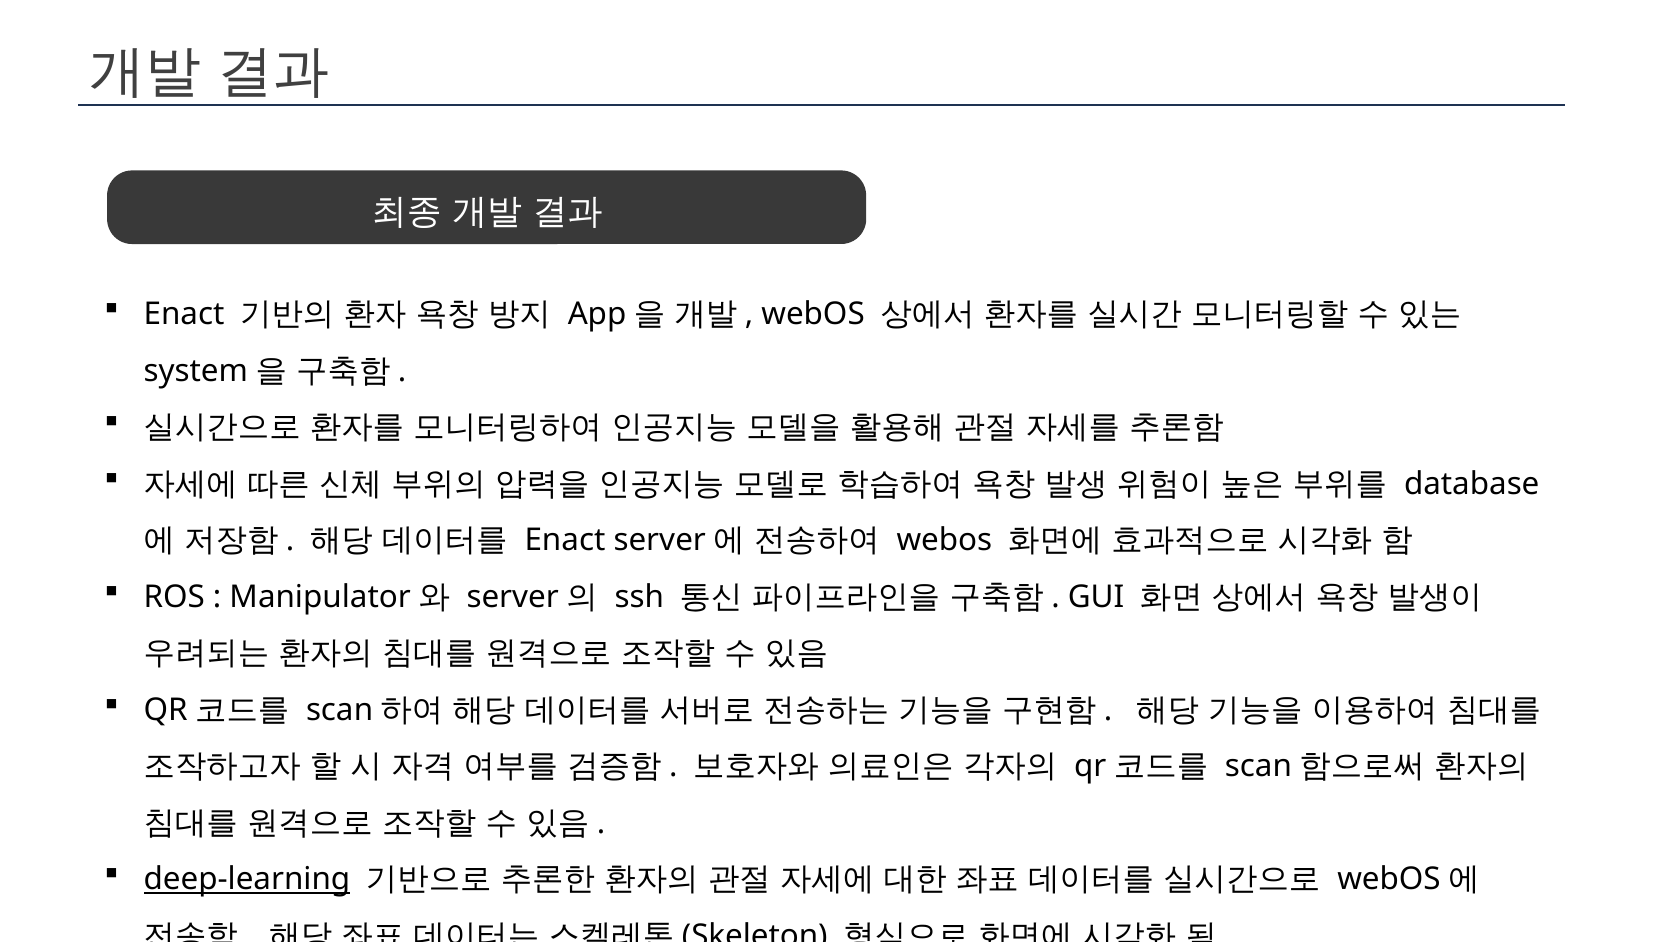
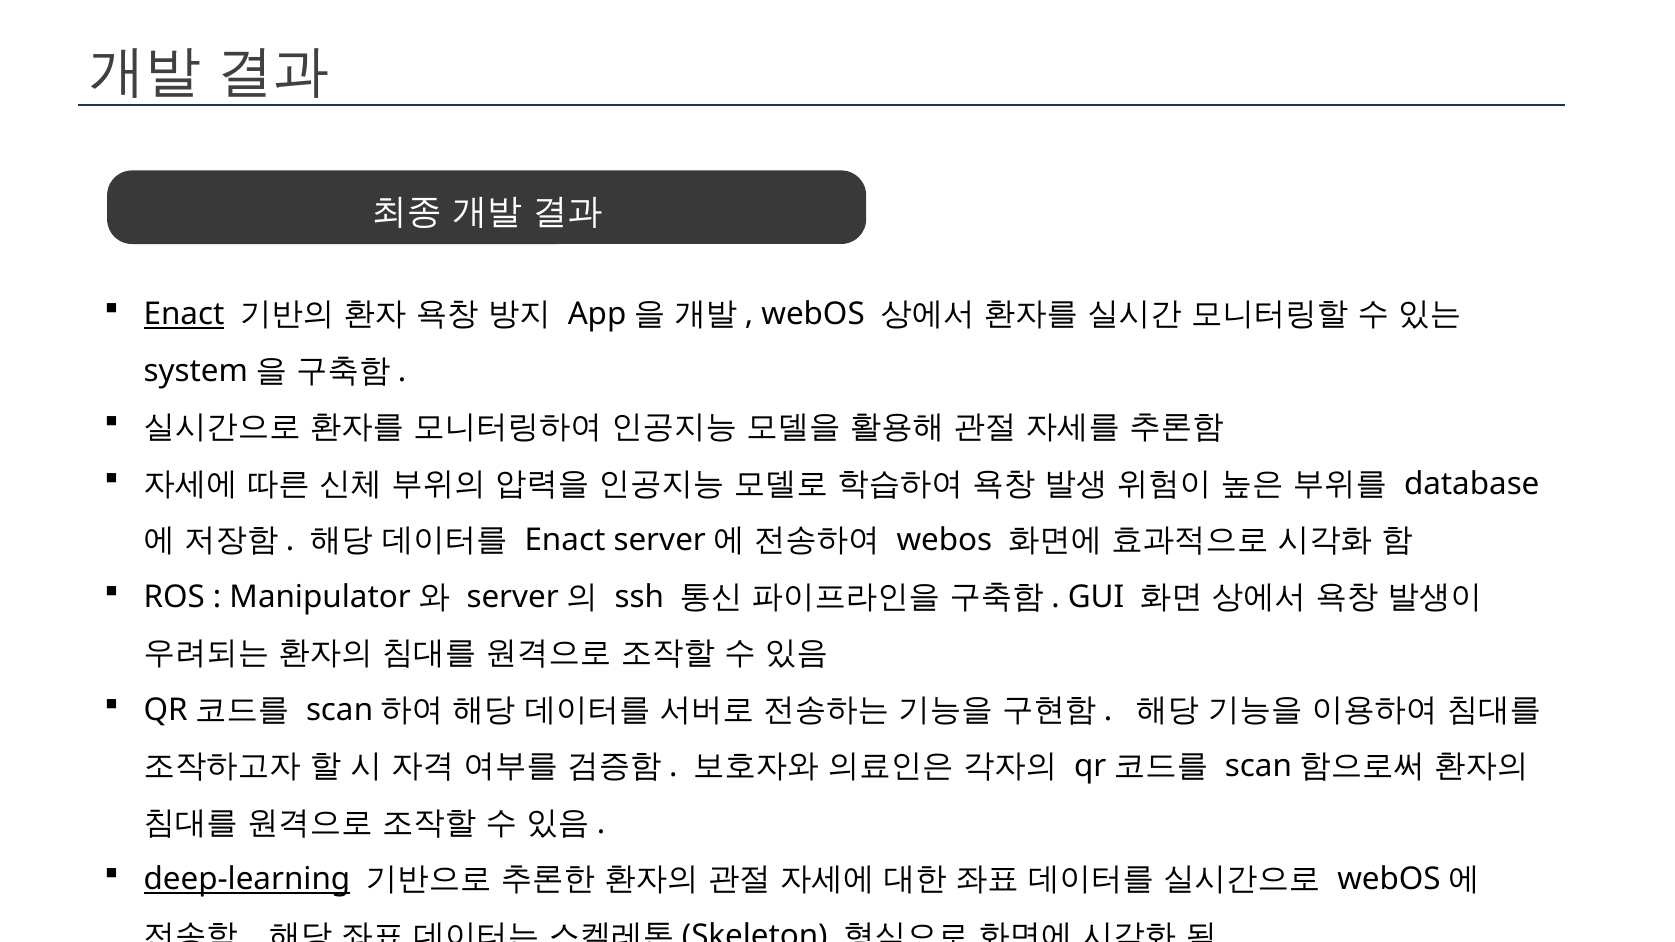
Enact underline: none -> present (184, 314)
